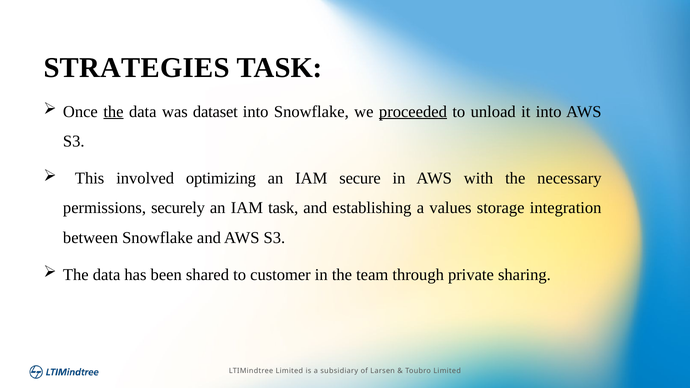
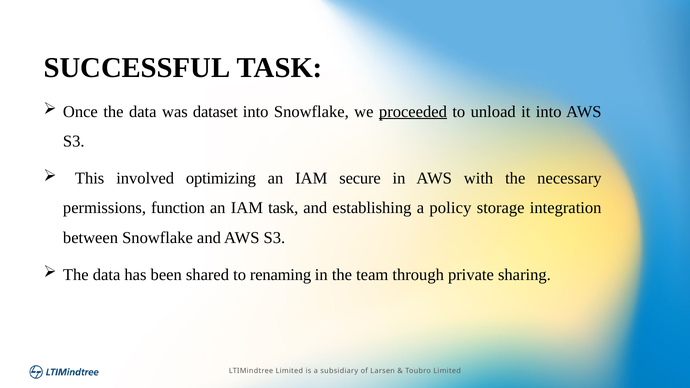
STRATEGIES: STRATEGIES -> SUCCESSFUL (137, 68)
the underline: present -> none (113, 112)
securely: securely -> function (178, 208)
values: values -> policy (450, 208)
customer: customer -> renaming (281, 275)
